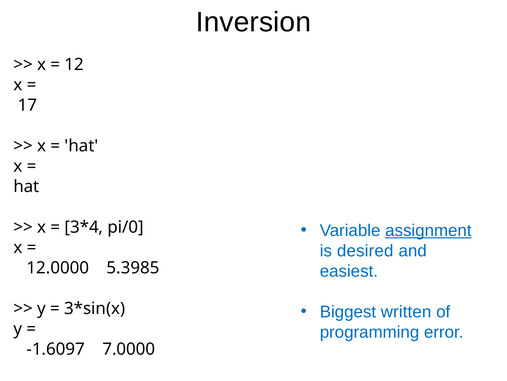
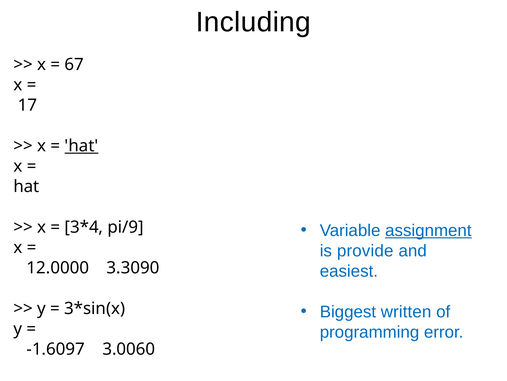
Inversion: Inversion -> Including (253, 22)
12: 12 -> 67 (74, 65)
hat underline: none -> present (81, 146)
pi/0: pi/0 -> pi/9 (126, 227)
desired: desired -> provide (365, 250)
5.3985: 5.3985 -> 3.3090 (133, 267)
7.0000: 7.0000 -> 3.0060 (129, 348)
